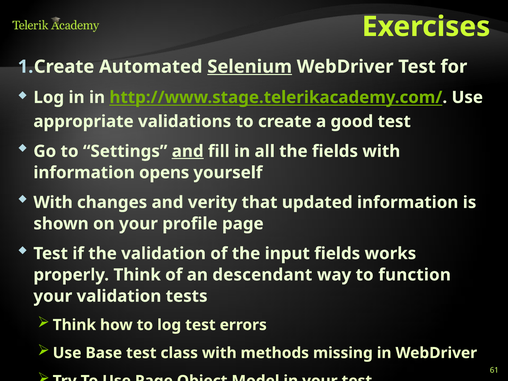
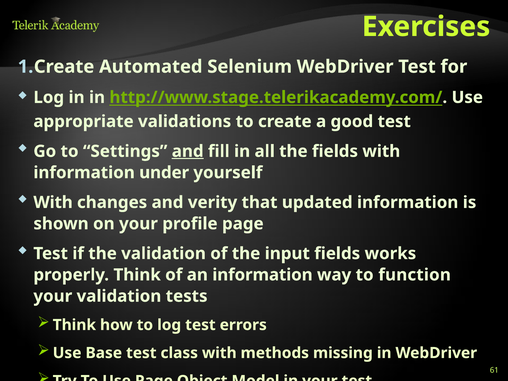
Selenium underline: present -> none (250, 67)
opens: opens -> under (164, 173)
an descendant: descendant -> information (262, 275)
